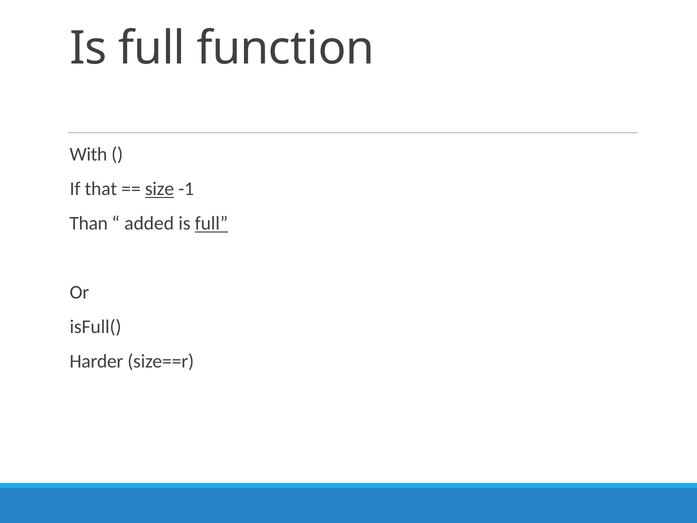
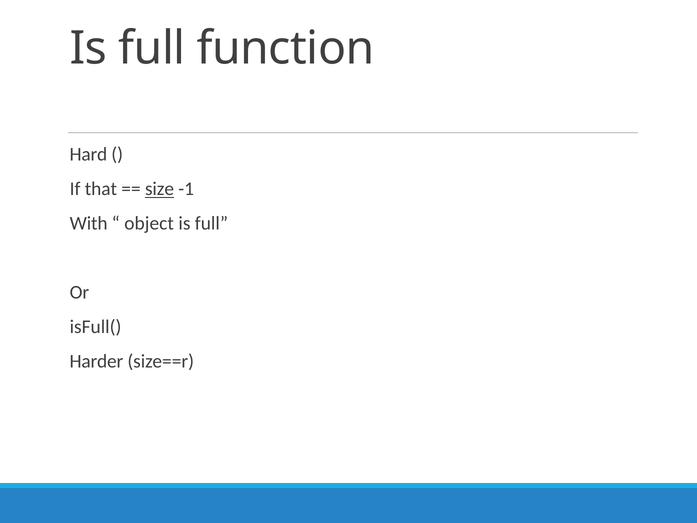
With: With -> Hard (88, 155)
Than: Than -> With (89, 223)
added: added -> object (149, 223)
full underline: present -> none (211, 223)
